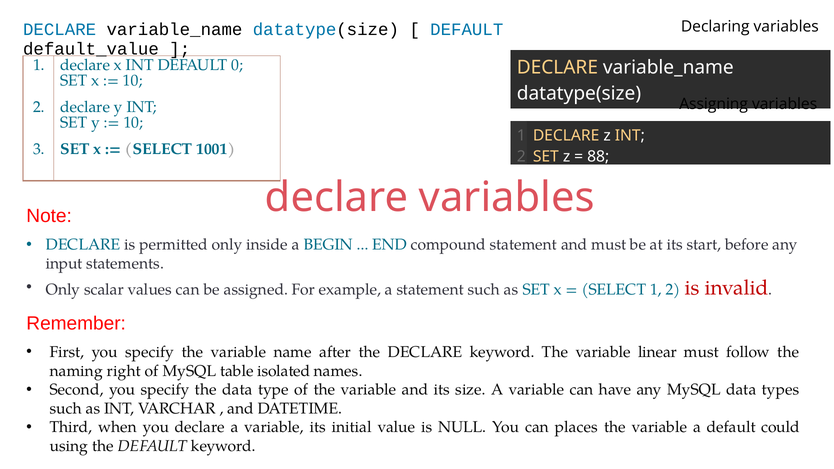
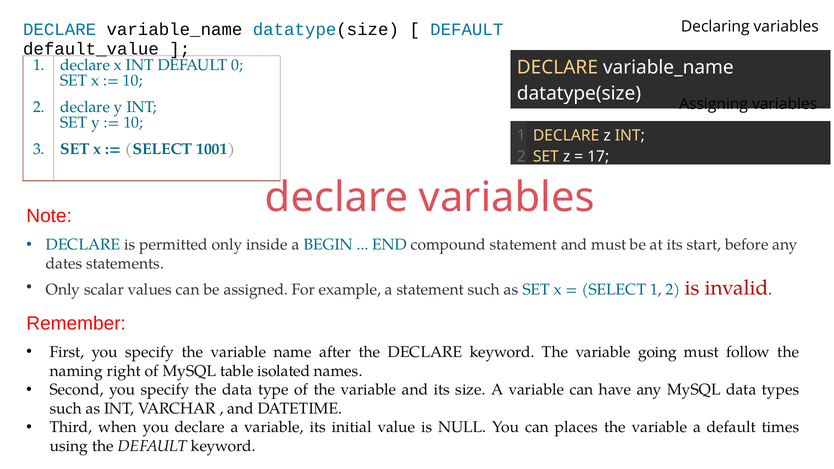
88: 88 -> 17 (598, 157)
input: input -> dates (64, 264)
linear: linear -> going (657, 352)
could: could -> times (780, 427)
